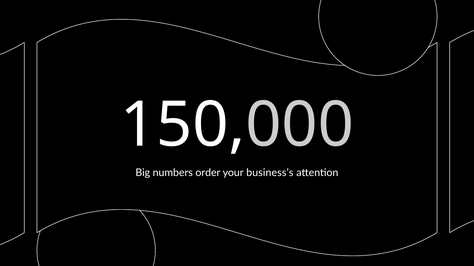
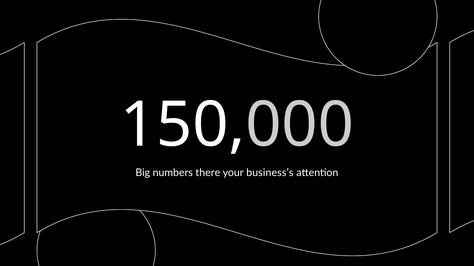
order: order -> there (208, 173)
